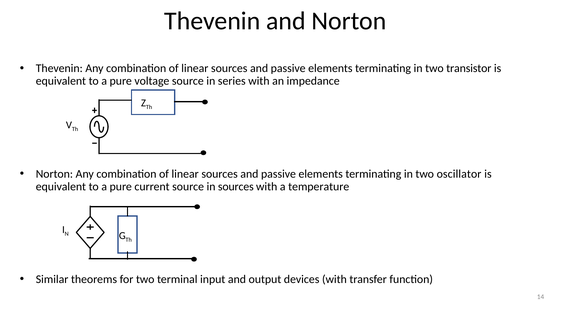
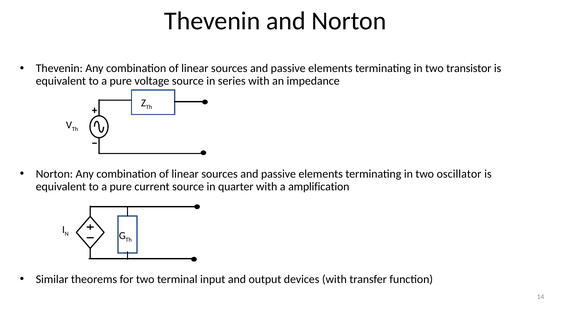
in sources: sources -> quarter (236, 187)
temperature: temperature -> amplification (319, 187)
